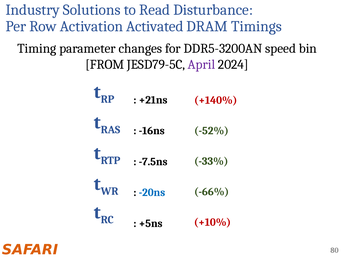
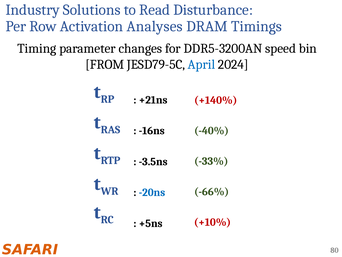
Activated: Activated -> Analyses (155, 26)
April colour: purple -> blue (201, 64)
-52%: -52% -> -40% (211, 130)
-7.5ns: -7.5ns -> -3.5ns (153, 161)
